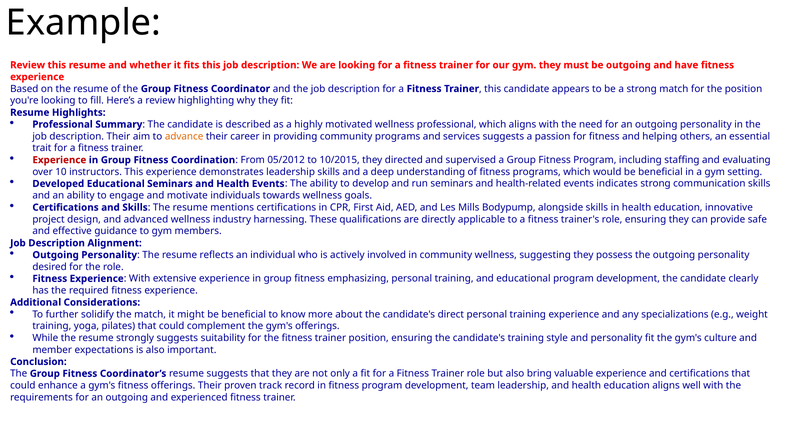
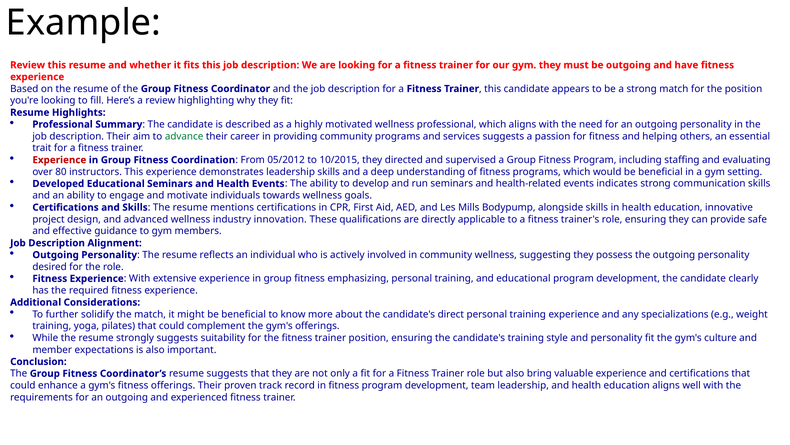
advance colour: orange -> green (184, 136)
10: 10 -> 80 (61, 172)
harnessing: harnessing -> innovation (280, 219)
